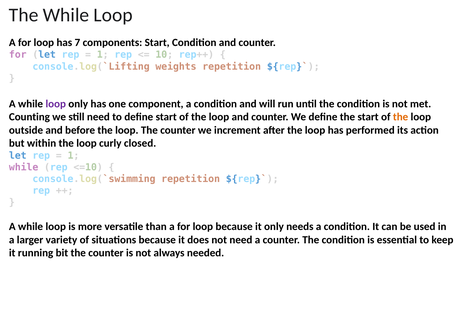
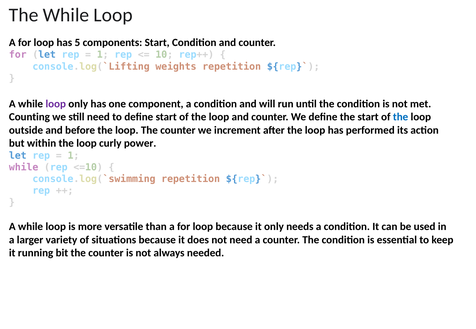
7: 7 -> 5 (77, 42)
the colour: orange -> blue (401, 117)
closed: closed -> power (140, 144)
